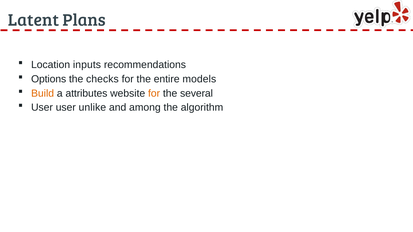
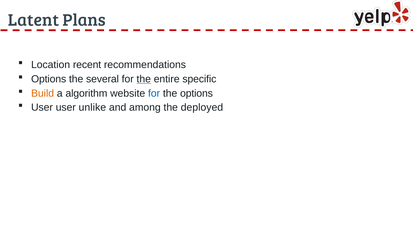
inputs: inputs -> recent (87, 65)
checks: checks -> several (103, 79)
the underline: none -> present (144, 79)
models: models -> specific (199, 79)
attributes: attributes -> algorithm (86, 93)
for colour: orange -> blue (154, 93)
the several: several -> options (197, 93)
algorithm: algorithm -> deployed (202, 108)
